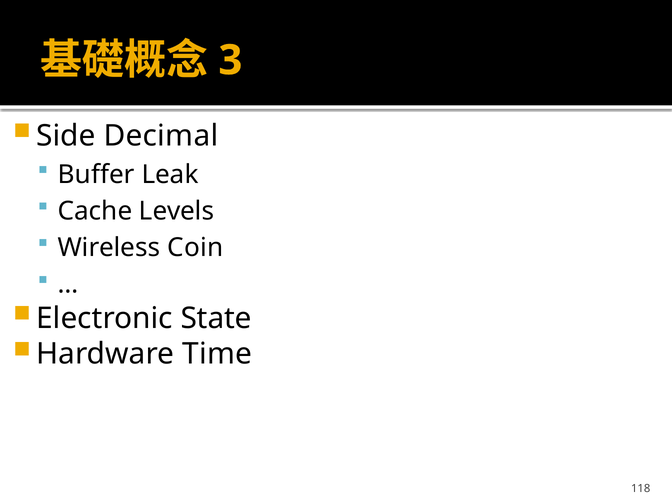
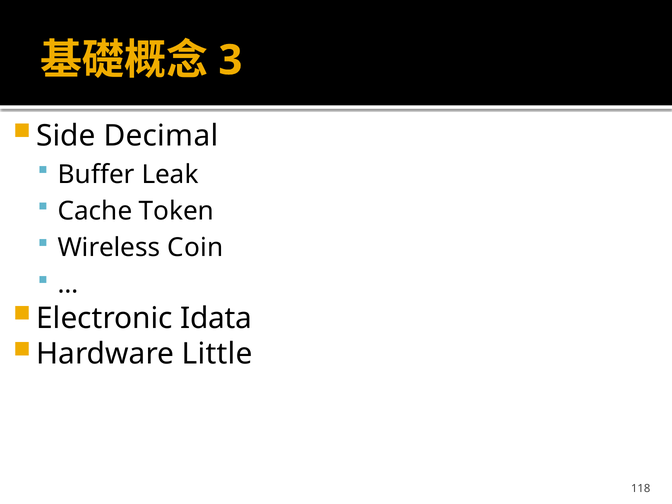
Levels: Levels -> Token (176, 211)
State: State -> Idata (216, 318)
Time: Time -> Little (217, 354)
